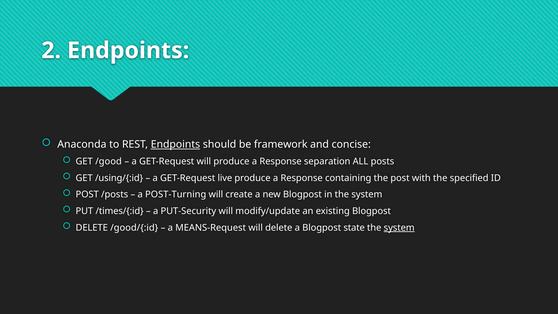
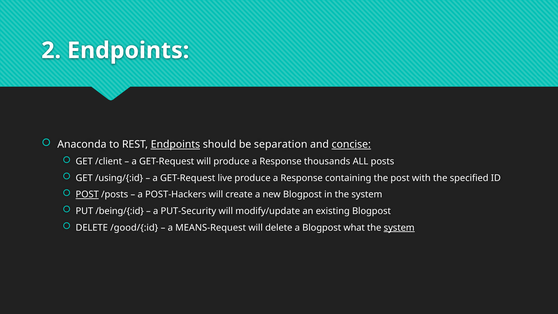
framework: framework -> separation (281, 144)
concise underline: none -> present (351, 144)
/good: /good -> /client (109, 161)
separation: separation -> thousands (327, 161)
POST underline: none -> present (87, 195)
POST-Turning: POST-Turning -> POST-Hackers (176, 195)
/times/{:id: /times/{:id -> /being/{:id (120, 211)
state: state -> what (354, 228)
